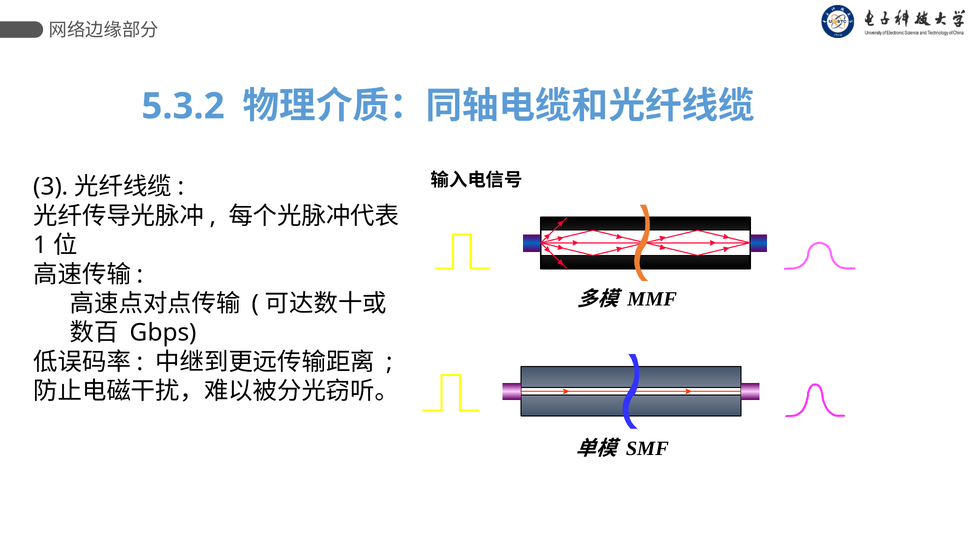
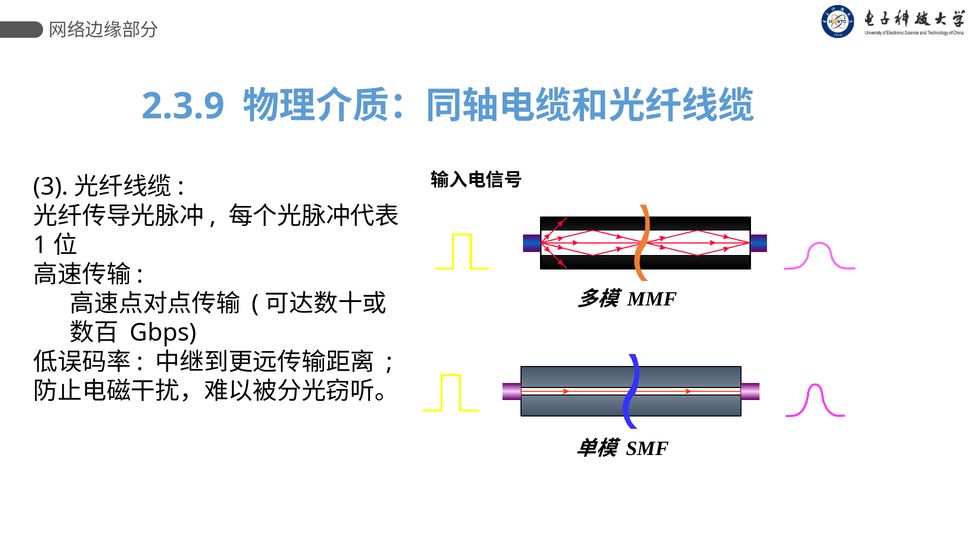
5.3.2: 5.3.2 -> 2.3.9 (183, 106)
